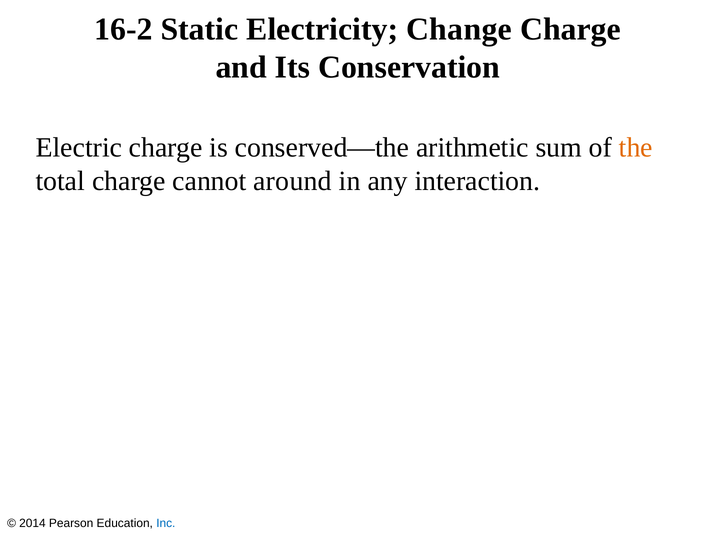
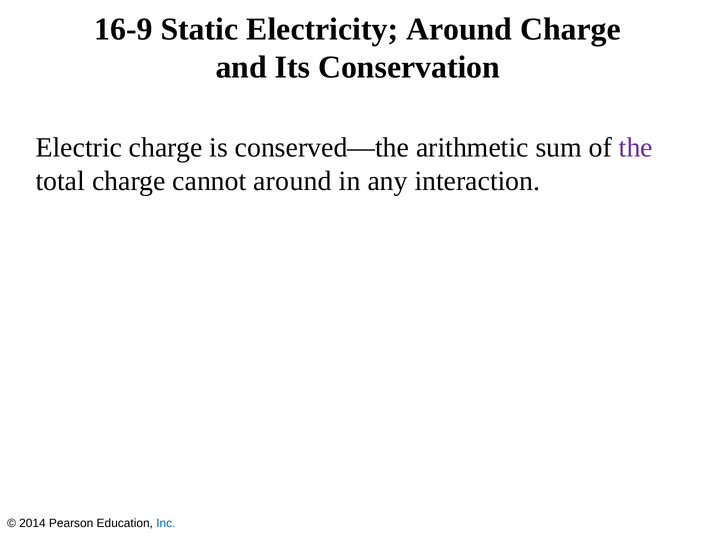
16-2: 16-2 -> 16-9 (124, 29)
Electricity Change: Change -> Around (459, 29)
the colour: orange -> purple (636, 148)
